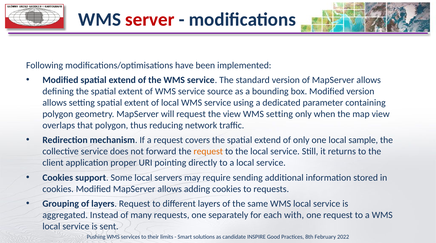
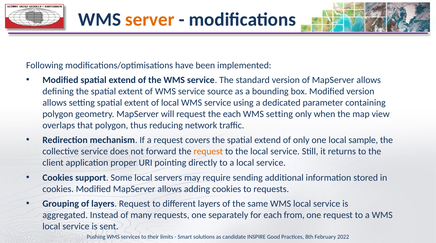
server colour: red -> orange (150, 20)
the view: view -> each (232, 114)
with: with -> from (294, 216)
